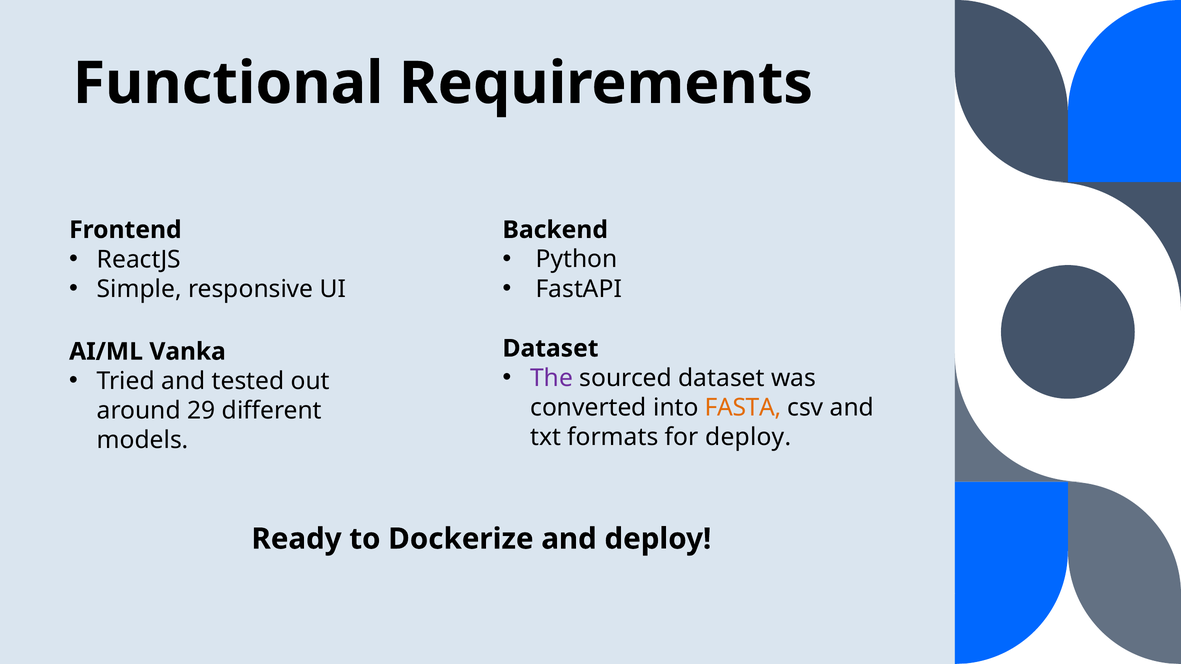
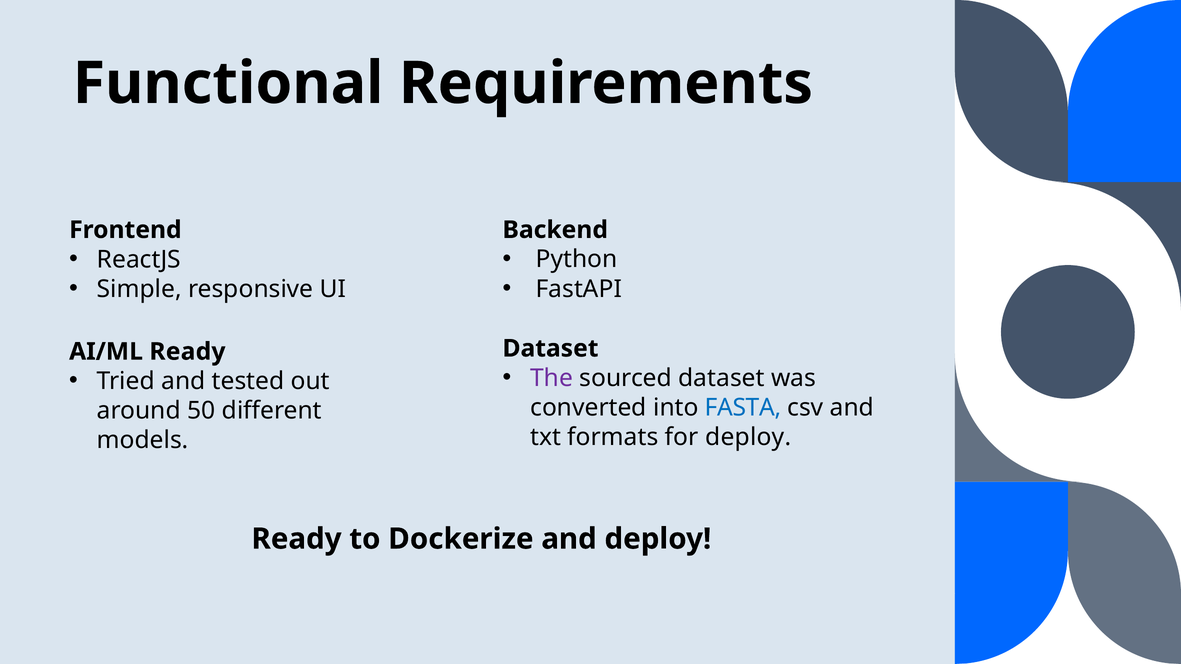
AI/ML Vanka: Vanka -> Ready (187, 352)
FASTA colour: orange -> blue (743, 408)
29: 29 -> 50 (201, 411)
